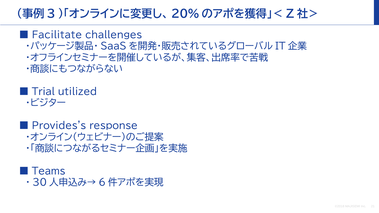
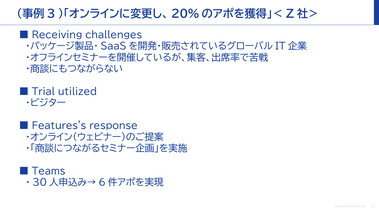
Facilitate: Facilitate -> Receiving (57, 35)
Provides's: Provides's -> Features's (59, 126)
